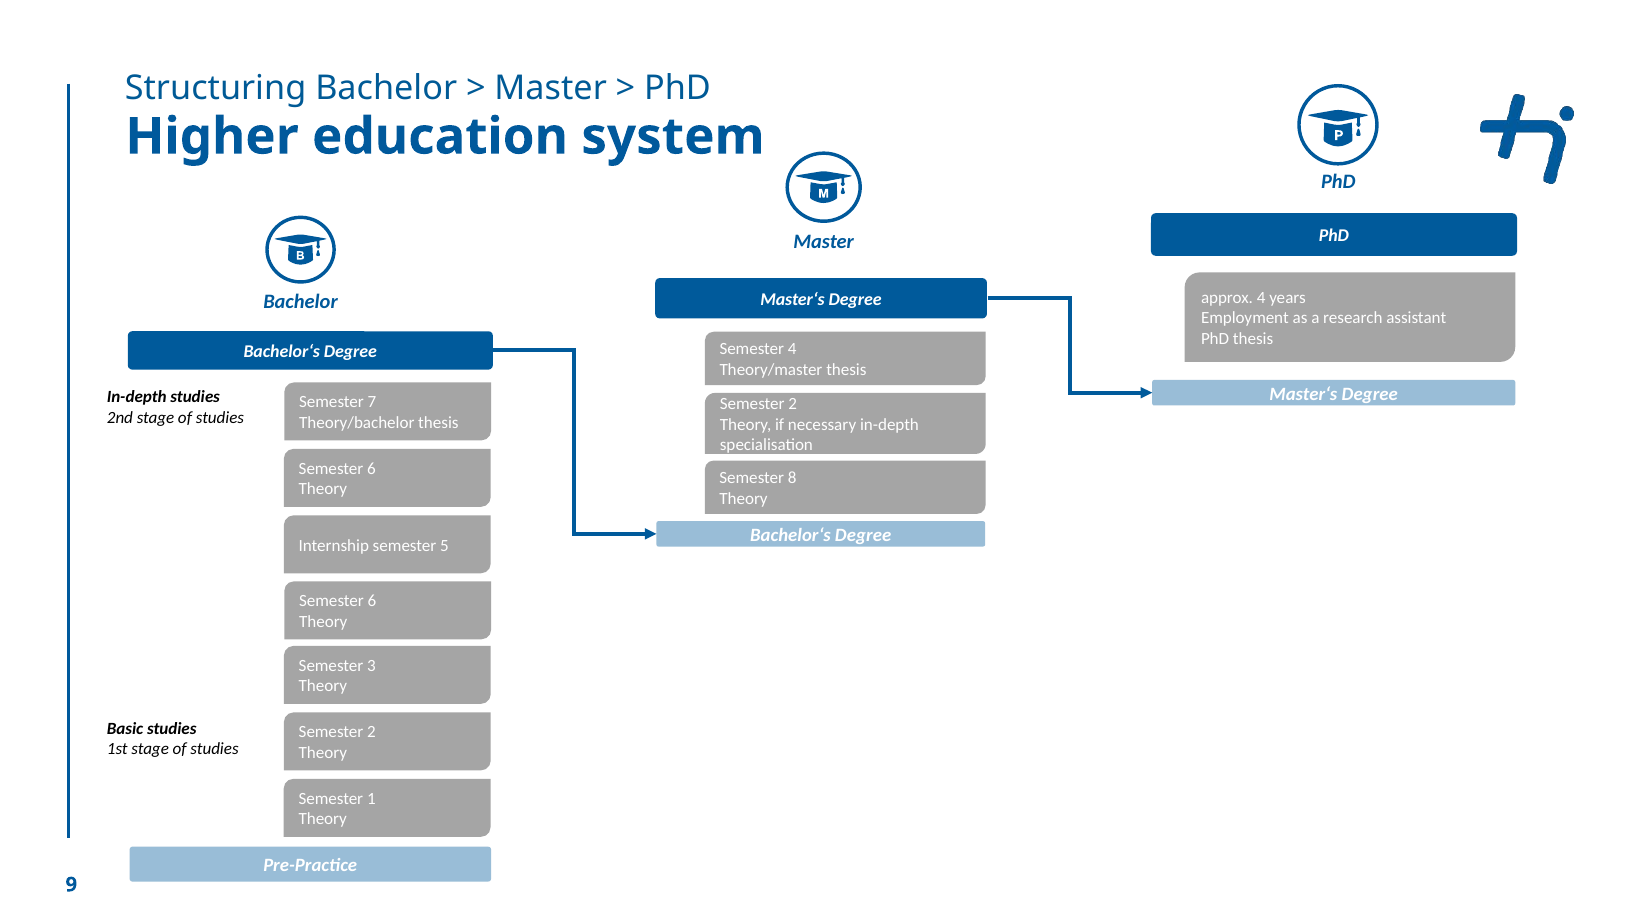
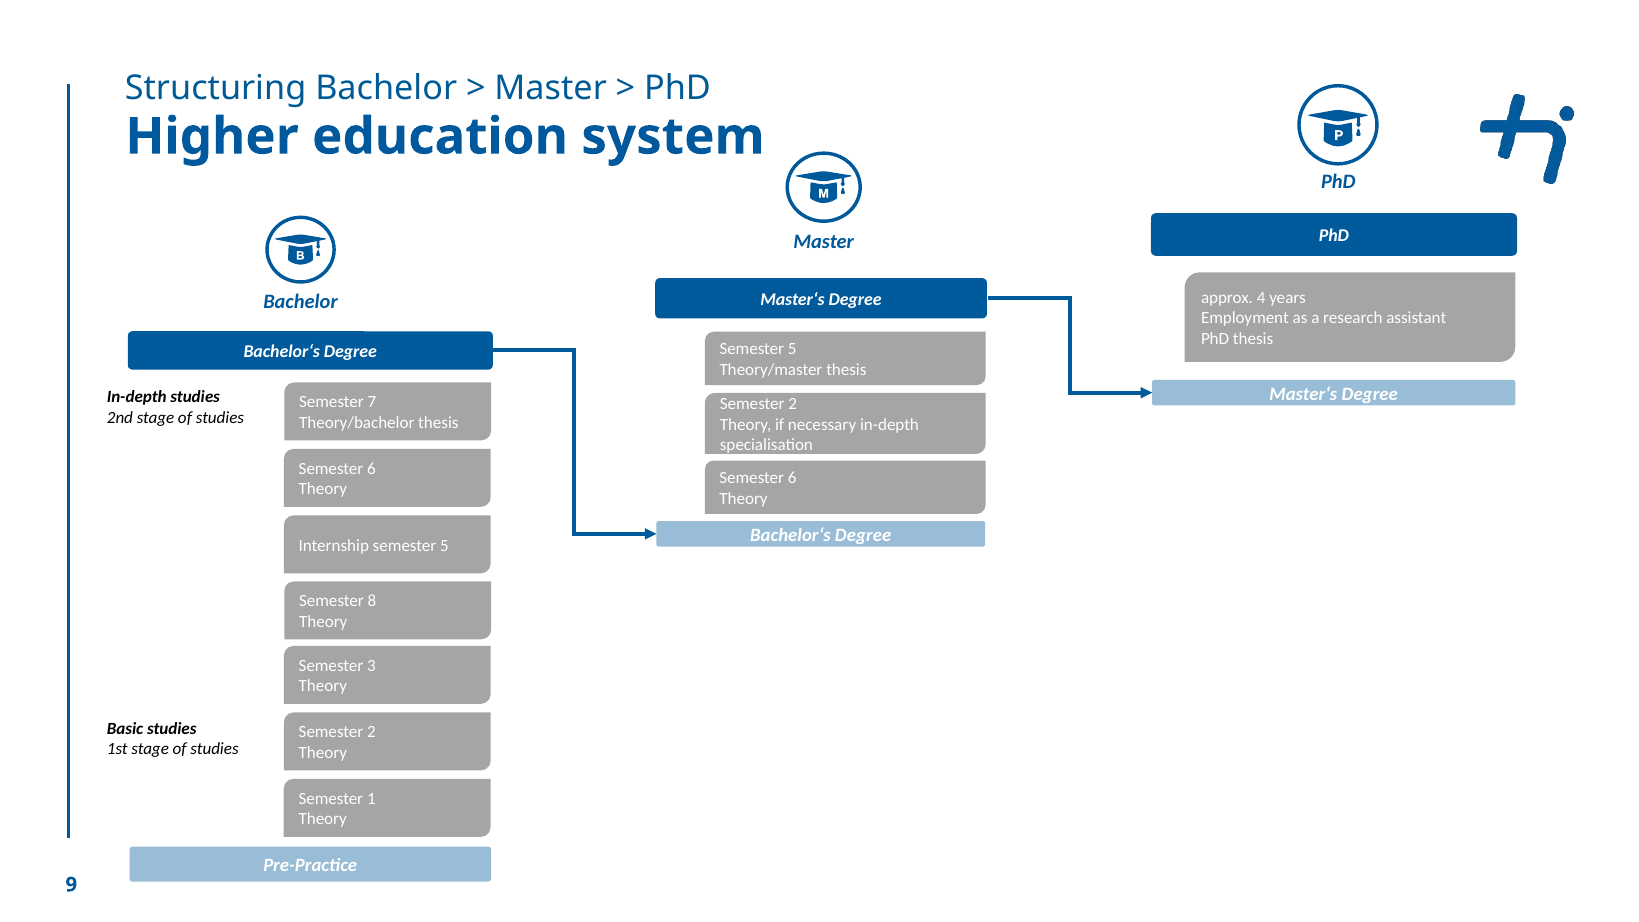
4: 4 -> 5 (792, 349)
8: 8 -> 6 (792, 478)
6: 6 -> 8 (372, 601)
